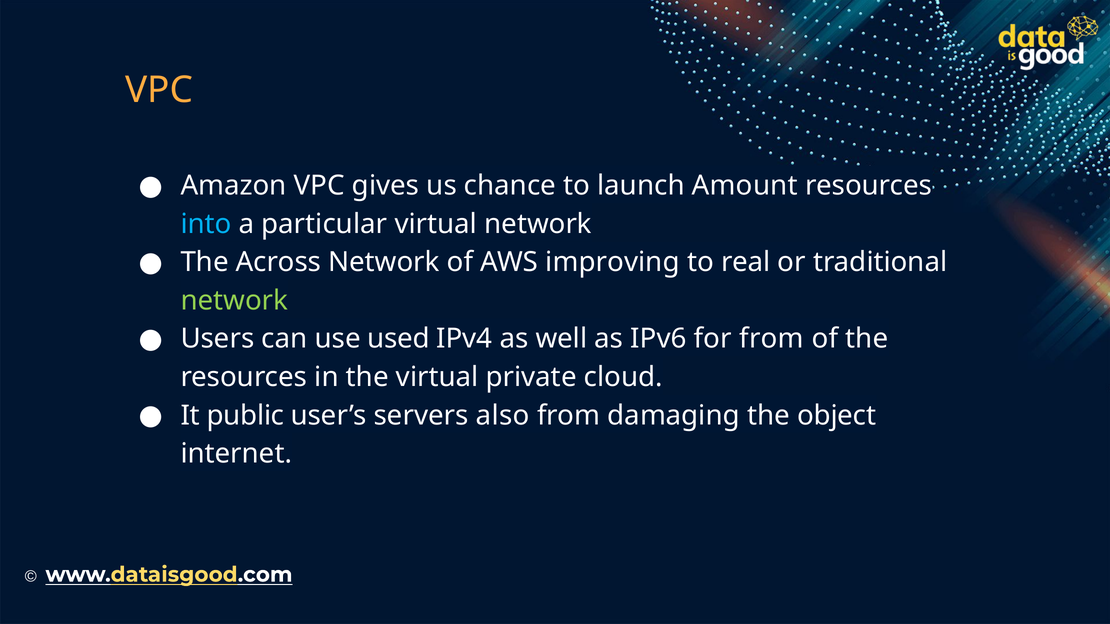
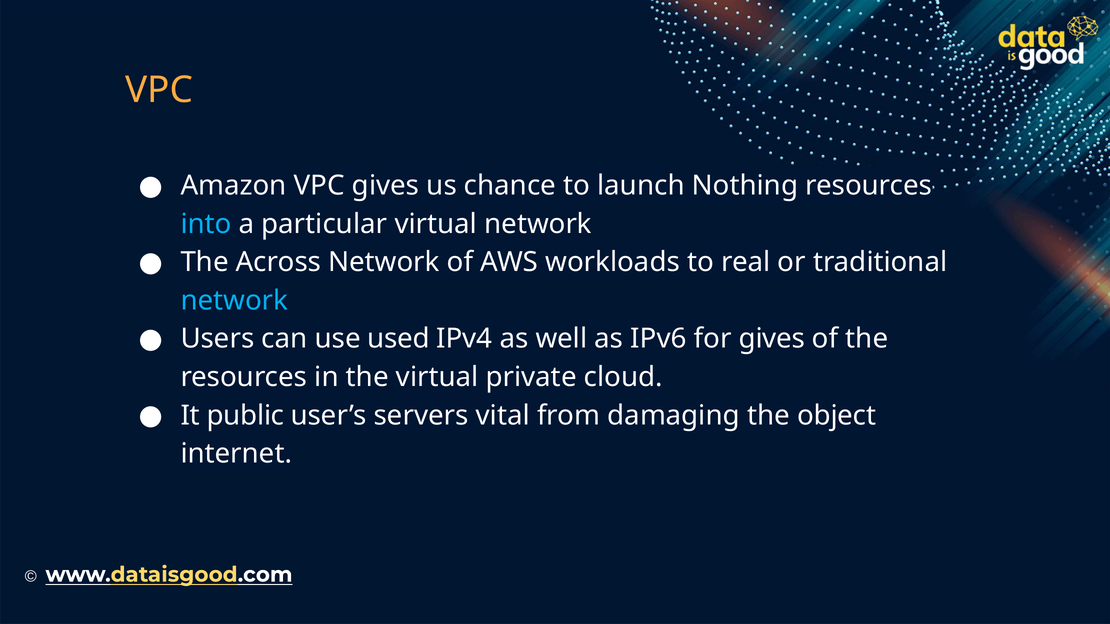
Amount: Amount -> Nothing (745, 186)
improving: improving -> workloads (613, 262)
network colour: light green -> light blue (234, 301)
for from: from -> gives (772, 339)
also: also -> vital (503, 416)
